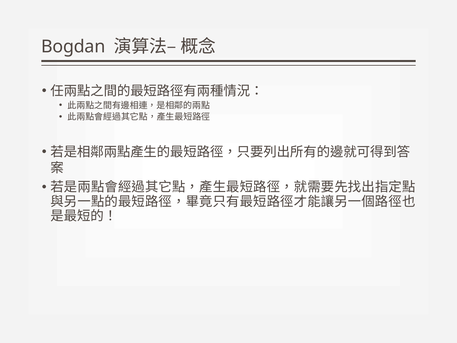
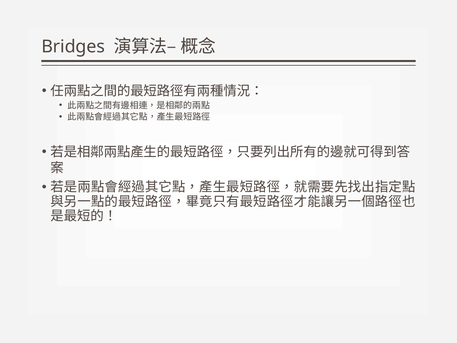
Bogdan: Bogdan -> Bridges (73, 47)
